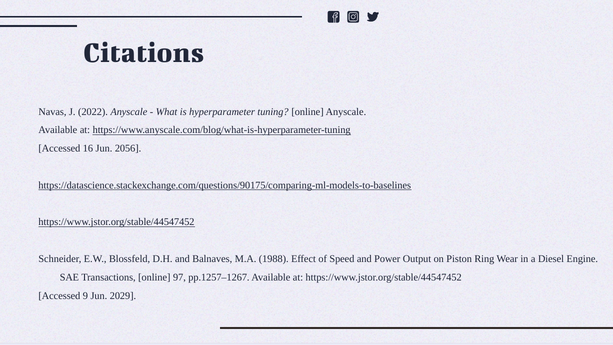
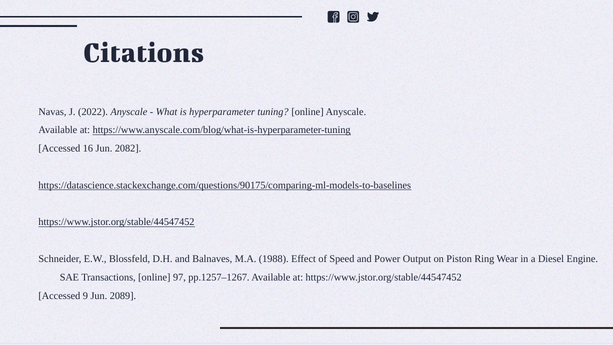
2056: 2056 -> 2082 (128, 148)
2029: 2029 -> 2089 (123, 295)
